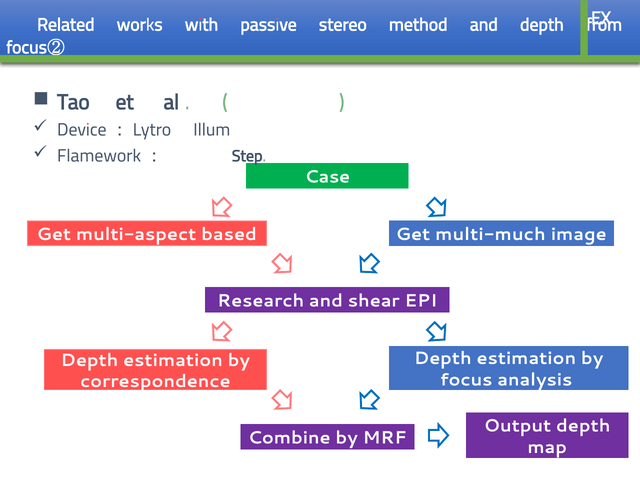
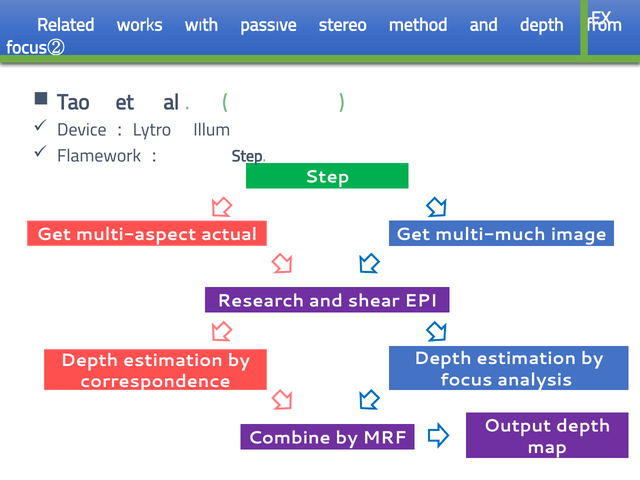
Case: Case -> Step (327, 177)
based: based -> actual (229, 235)
